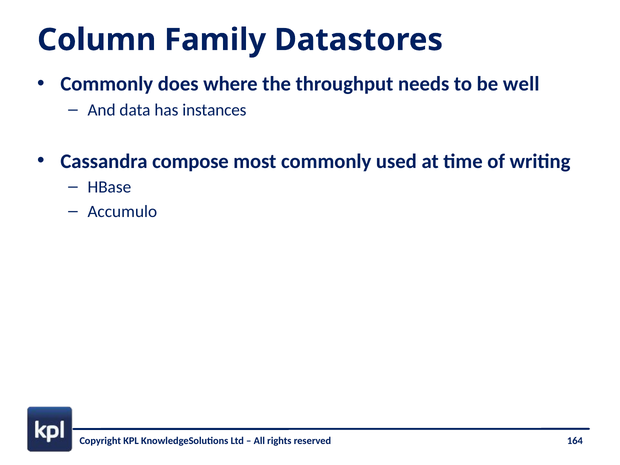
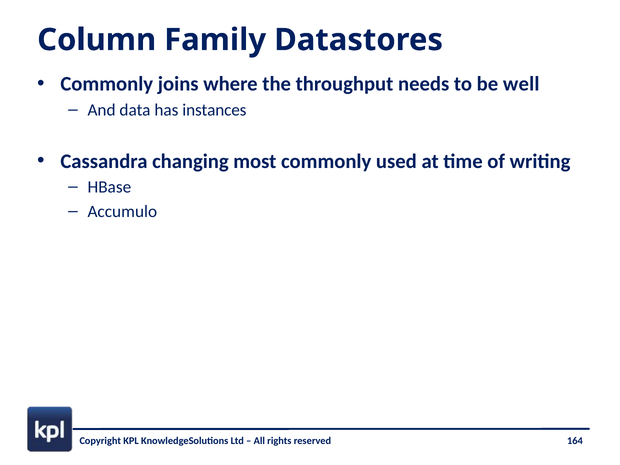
does: does -> joins (178, 84)
compose: compose -> changing (190, 161)
